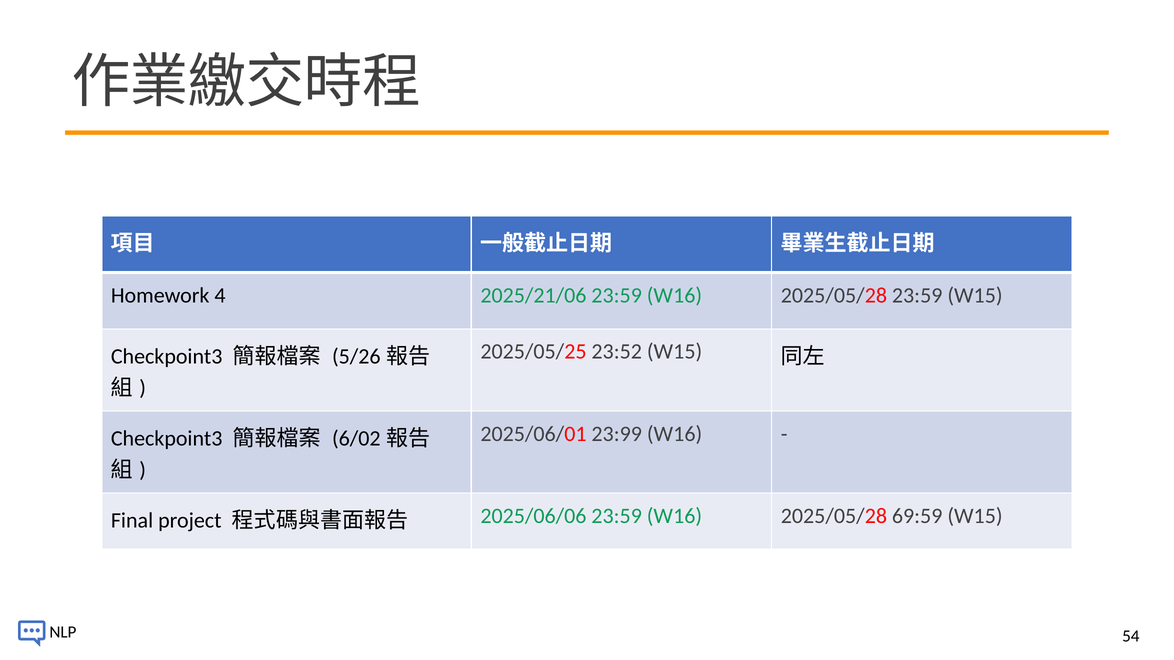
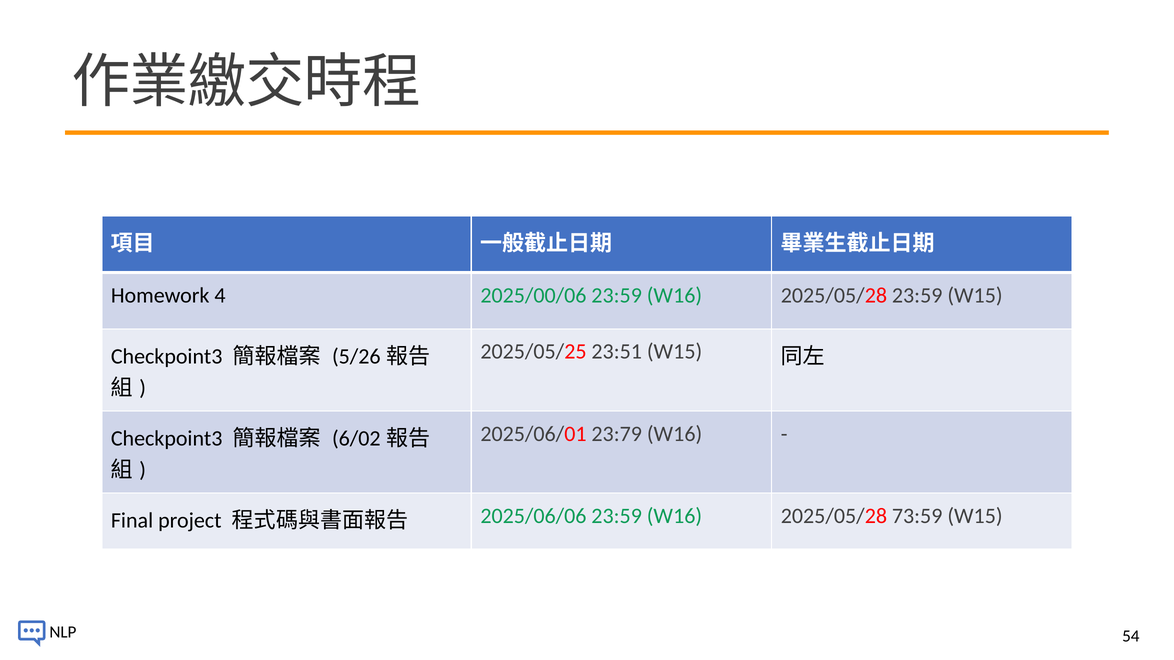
2025/21/06: 2025/21/06 -> 2025/00/06 (533, 296)
23:52: 23:52 -> 23:51 (617, 352)
23:99: 23:99 -> 23:79 (617, 434)
69:59: 69:59 -> 73:59 (917, 516)
